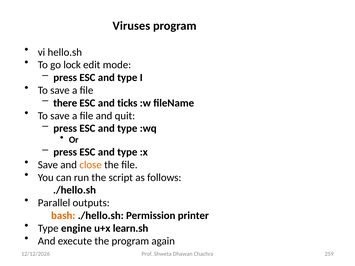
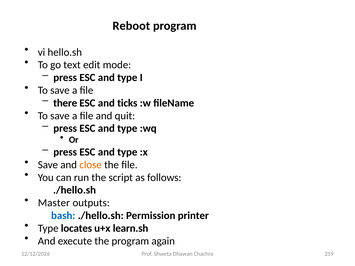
Viruses: Viruses -> Reboot (131, 26)
lock: lock -> text (72, 65)
Parallel: Parallel -> Master (54, 203)
bash colour: orange -> blue (63, 216)
engine: engine -> locates (76, 228)
